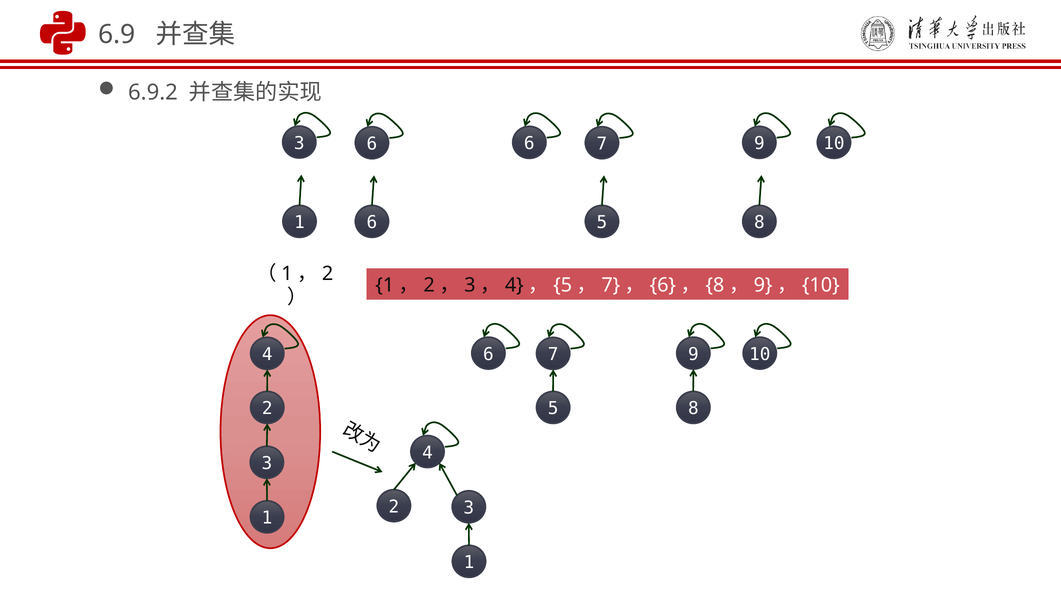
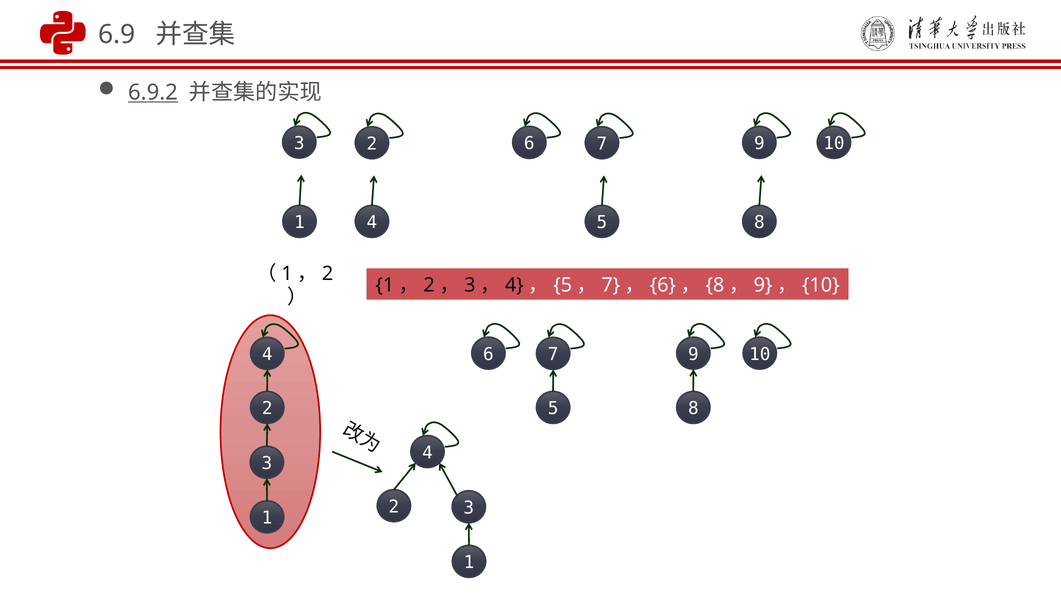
6.9.2 underline: none -> present (153, 92)
3 6: 6 -> 2 (372, 144)
1 6: 6 -> 4 (372, 223)
